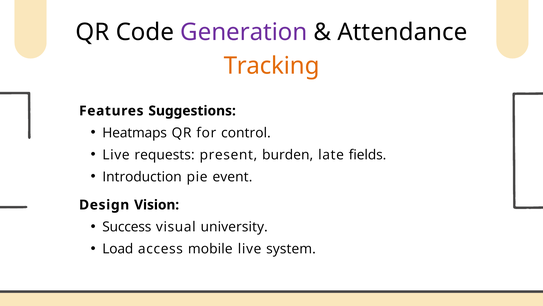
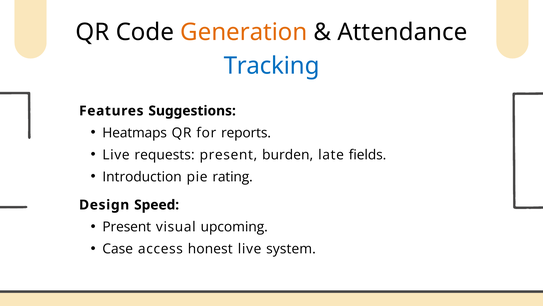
Generation colour: purple -> orange (244, 32)
Tracking colour: orange -> blue (272, 66)
control: control -> reports (246, 133)
event: event -> rating (233, 177)
Vision: Vision -> Speed (157, 205)
Success: Success -> Present (127, 227)
university: university -> upcoming (234, 227)
Load: Load -> Case (118, 248)
mobile: mobile -> honest (210, 248)
